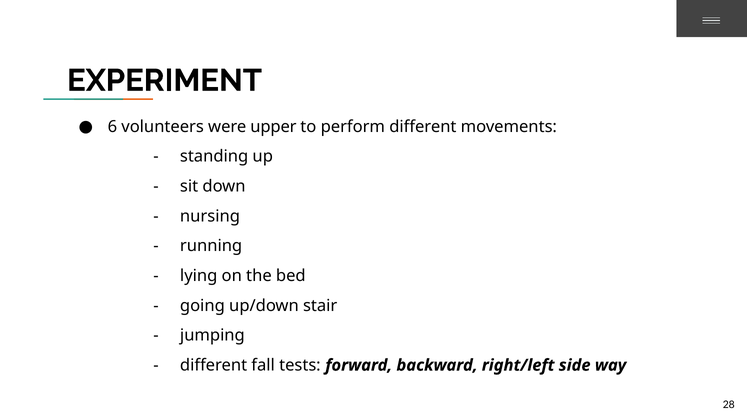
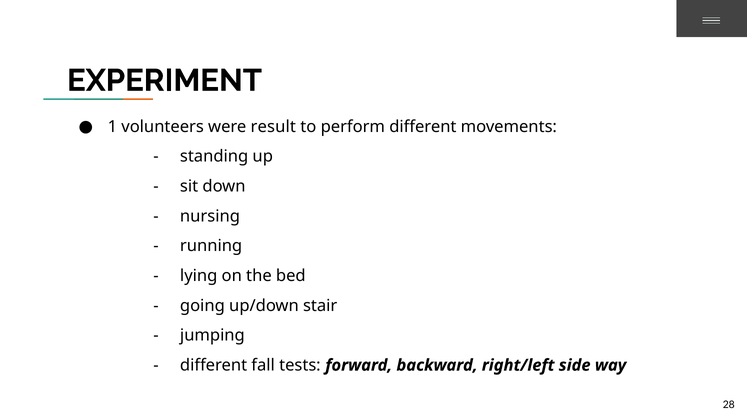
6: 6 -> 1 (112, 127)
upper: upper -> result (273, 127)
